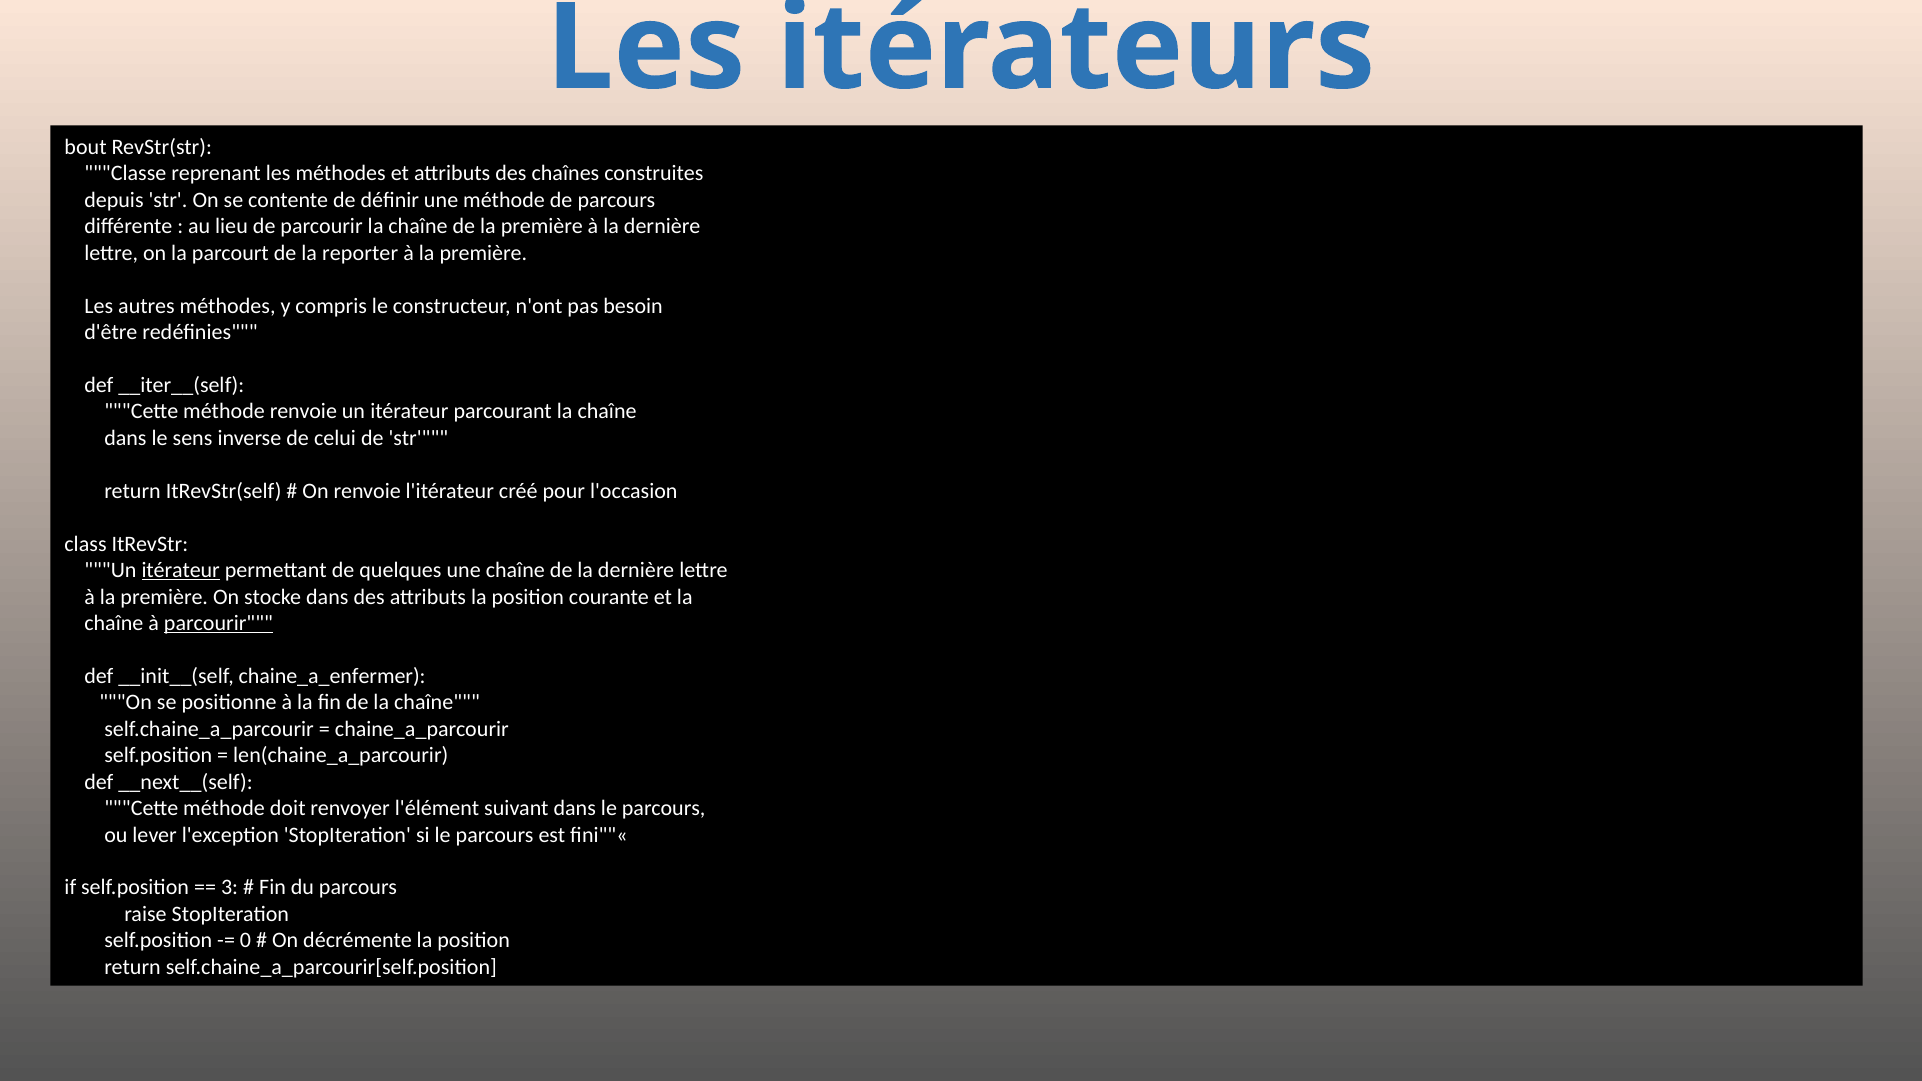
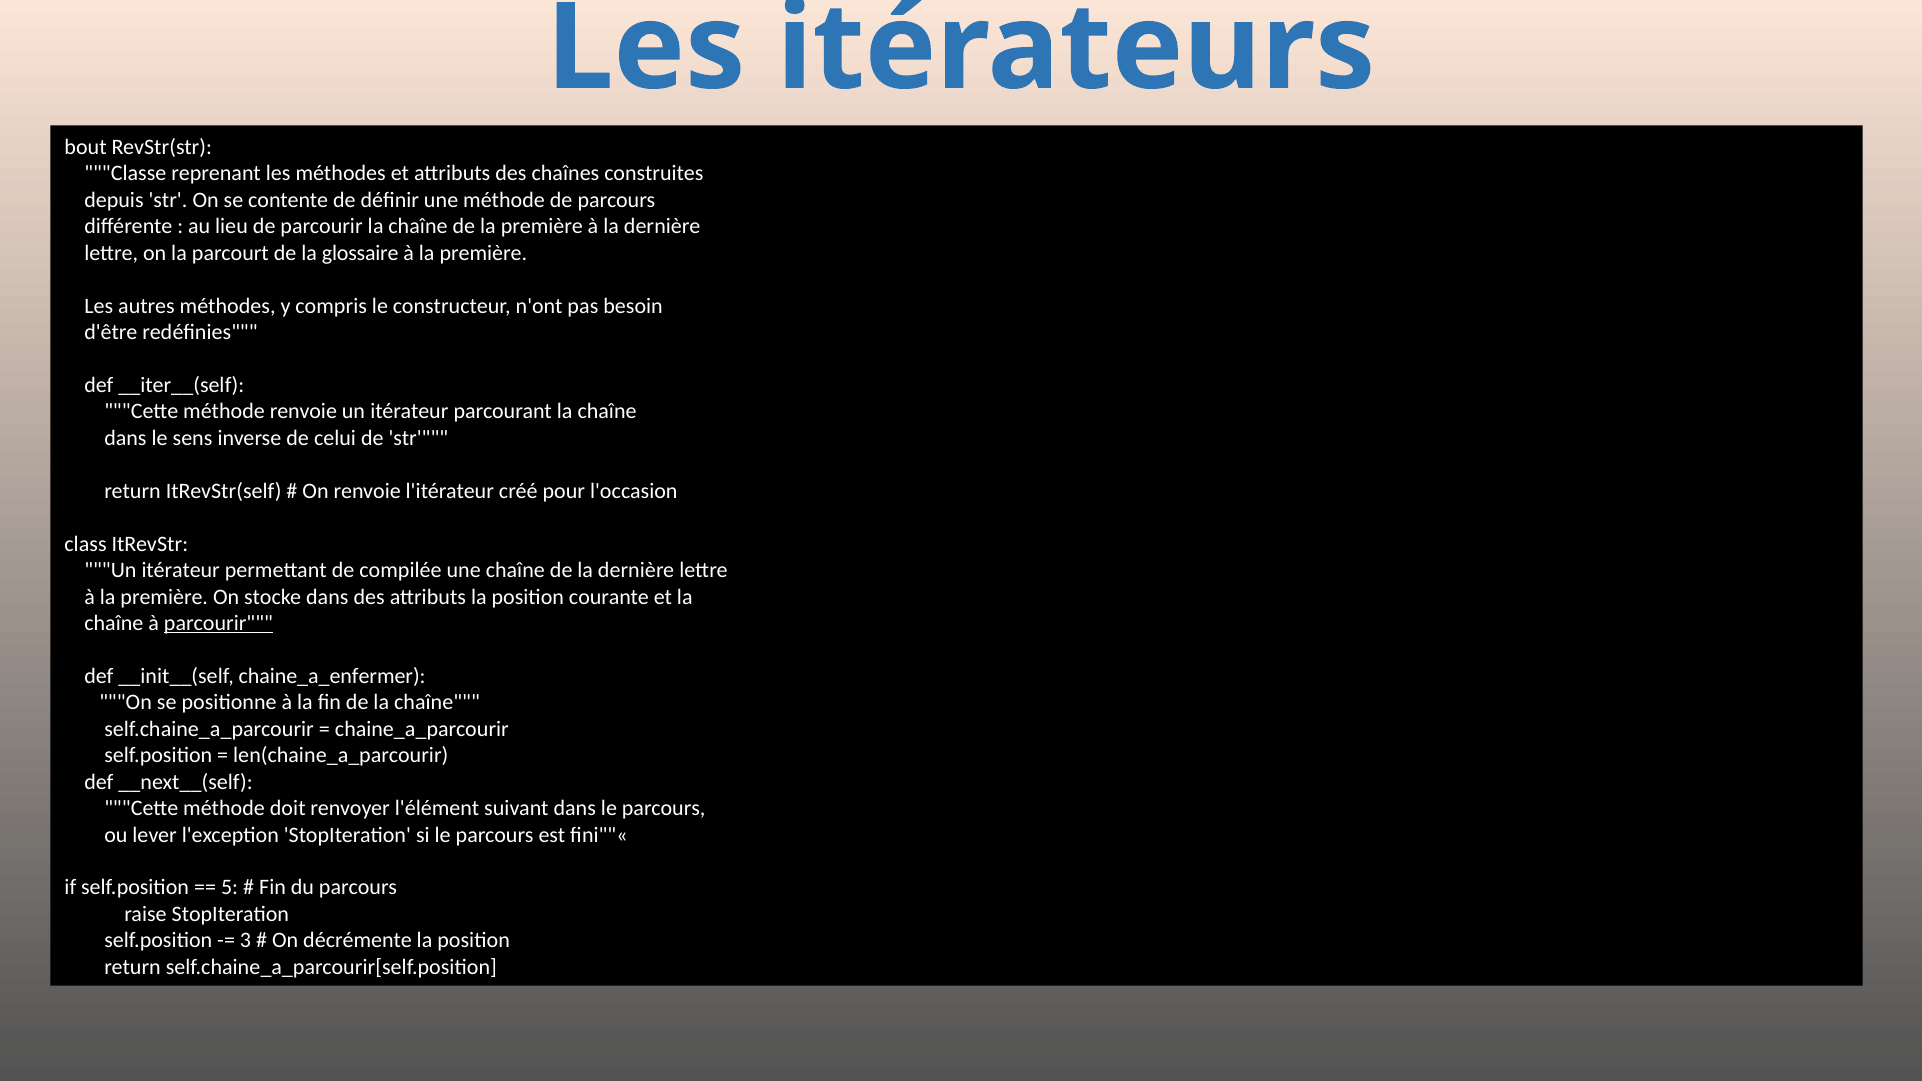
reporter: reporter -> glossaire (360, 253)
itérateur underline: present -> none (181, 570)
quelques: quelques -> compilée (400, 570)
3: 3 -> 5 (230, 888)
0: 0 -> 3 (246, 941)
